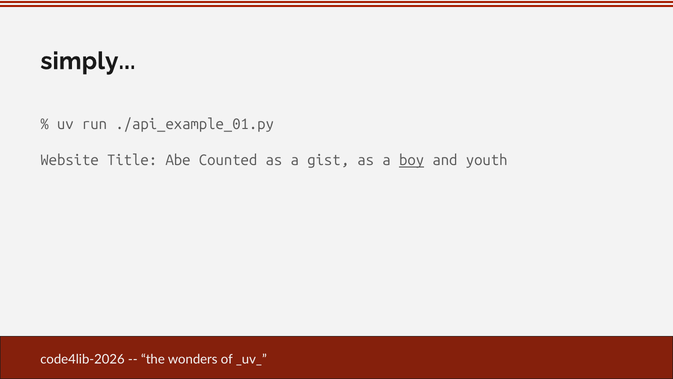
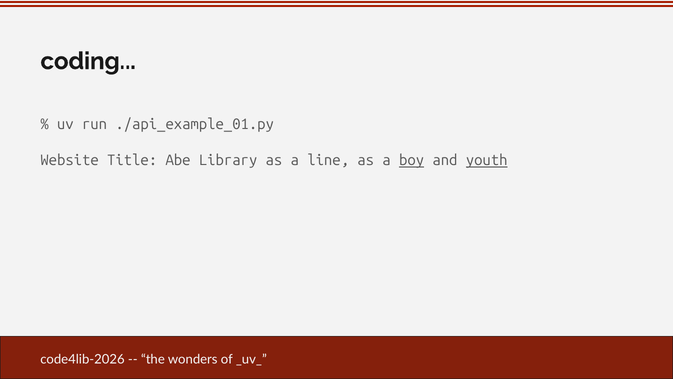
simply: simply -> coding (88, 61)
Counted: Counted -> Library (228, 160)
gist: gist -> line (328, 160)
youth underline: none -> present (487, 160)
